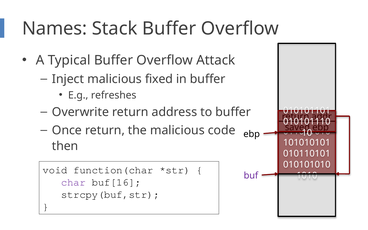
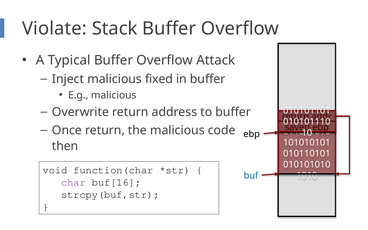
Names: Names -> Violate (54, 29)
E.g refreshes: refreshes -> malicious (114, 95)
buf colour: purple -> blue (251, 176)
